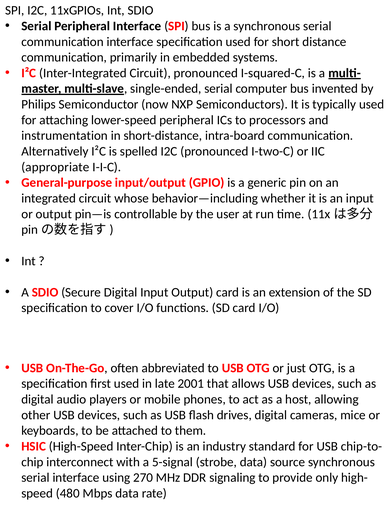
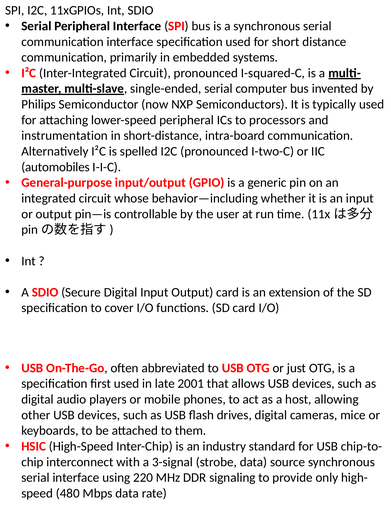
appropriate: appropriate -> automobiles (56, 167)
5-signal: 5-signal -> 3-signal (172, 461)
270: 270 -> 220 (143, 477)
